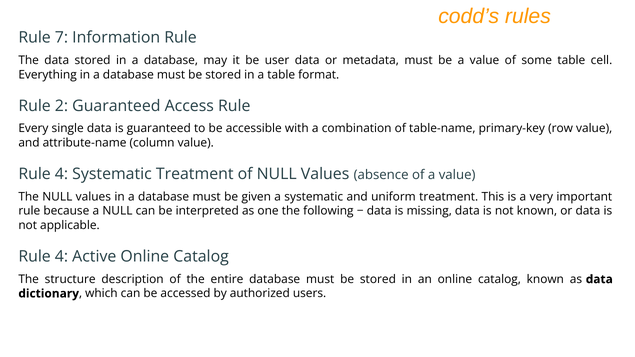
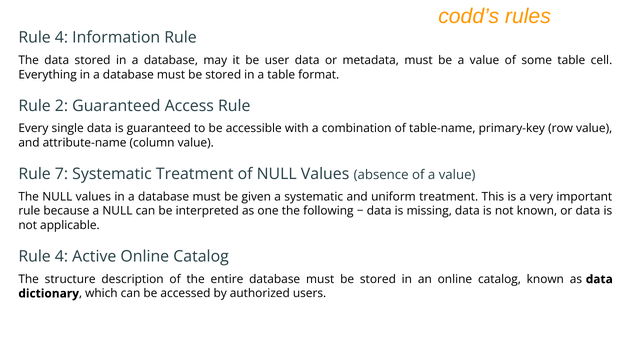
7: 7 -> 4 (61, 38)
4: 4 -> 7 (61, 174)
